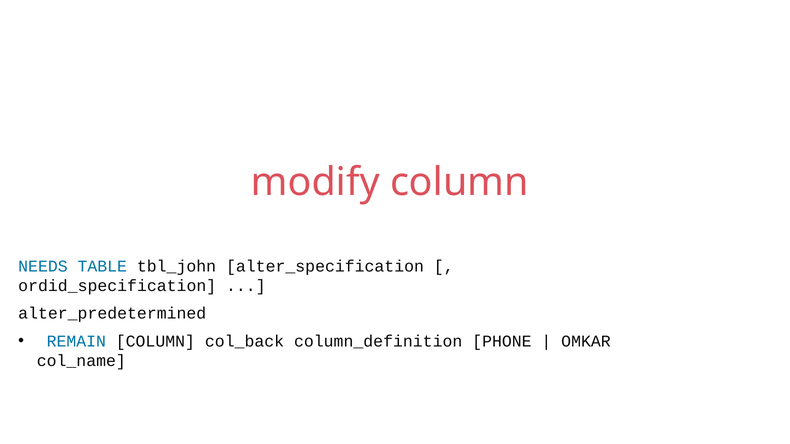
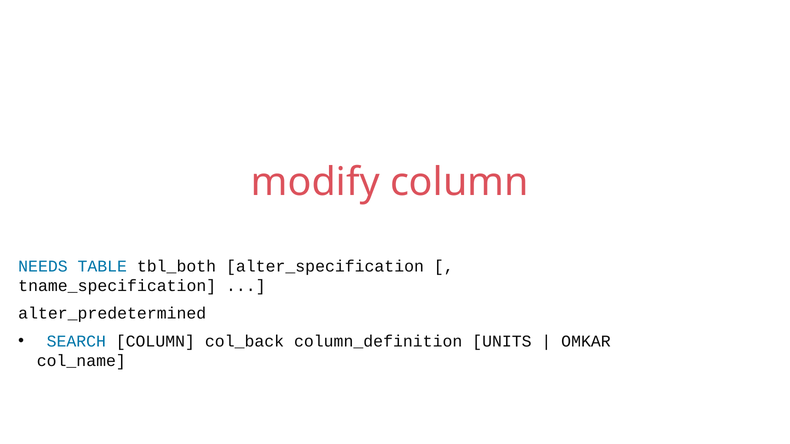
tbl_john: tbl_john -> tbl_both (177, 266)
ordid_specification: ordid_specification -> tname_specification (117, 286)
REMAIN: REMAIN -> SEARCH (76, 341)
PHONE: PHONE -> UNITS (502, 341)
